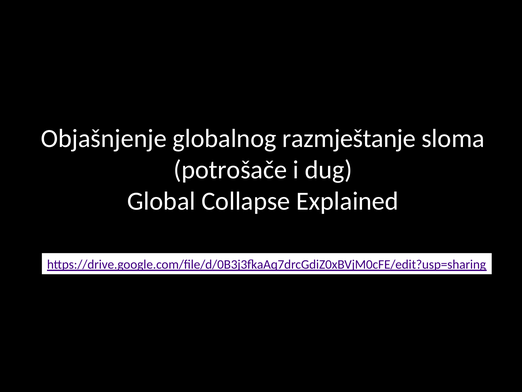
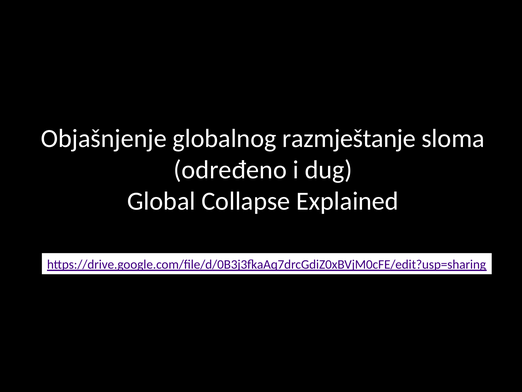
potrošače: potrošače -> određeno (230, 170)
